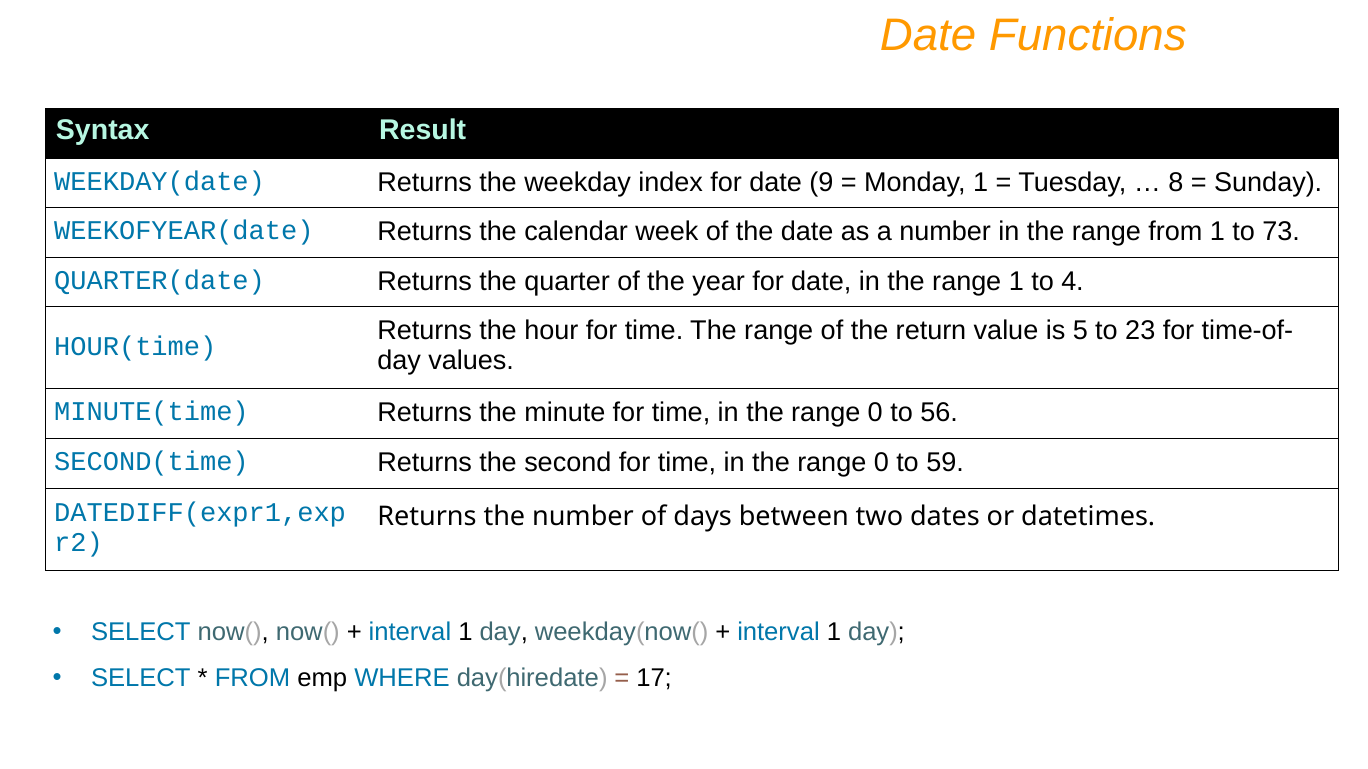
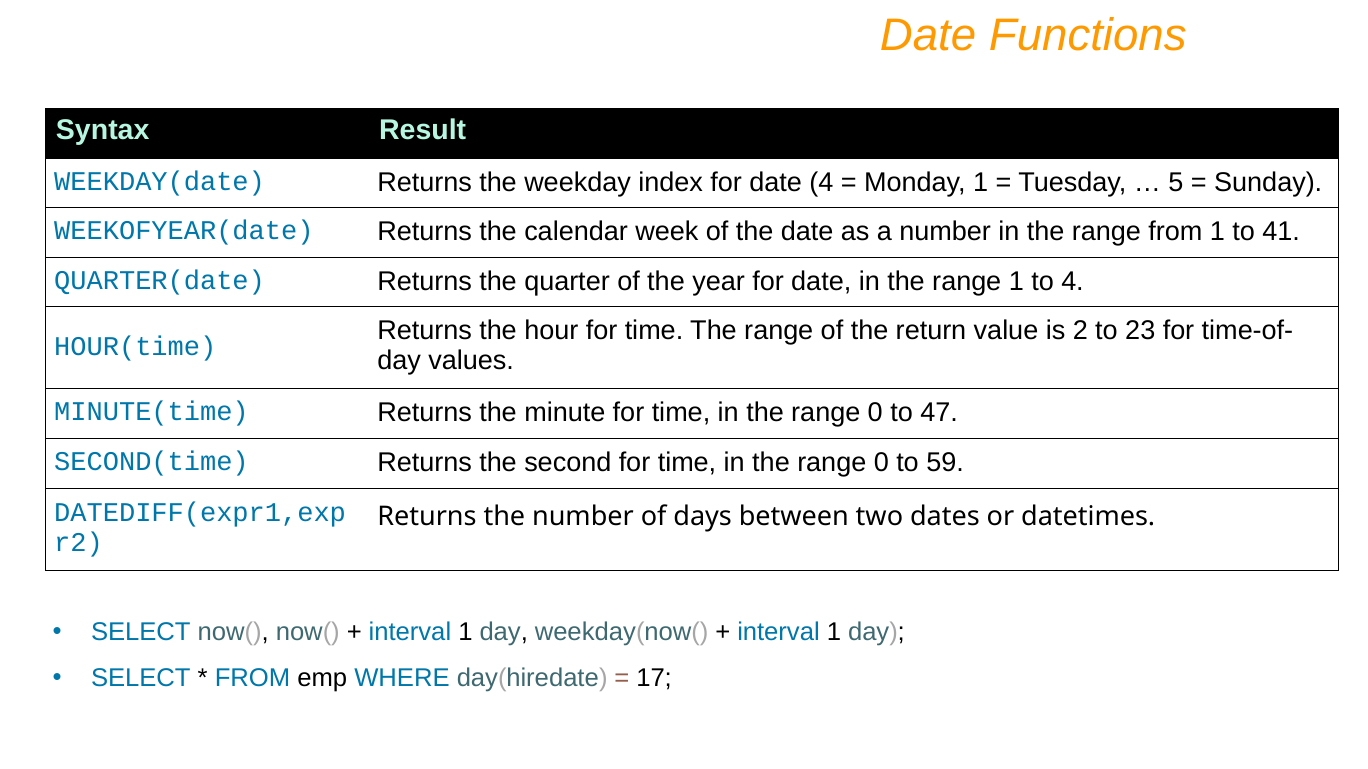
date 9: 9 -> 4 (821, 182)
8: 8 -> 5 (1176, 182)
73: 73 -> 41 (1281, 232)
5: 5 -> 2 (1080, 331)
56: 56 -> 47 (939, 413)
